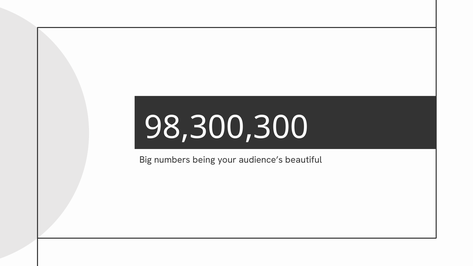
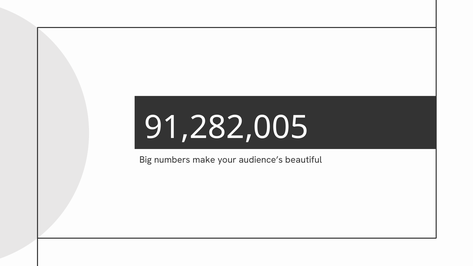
98,300,300: 98,300,300 -> 91,282,005 (226, 128)
being: being -> make (204, 160)
